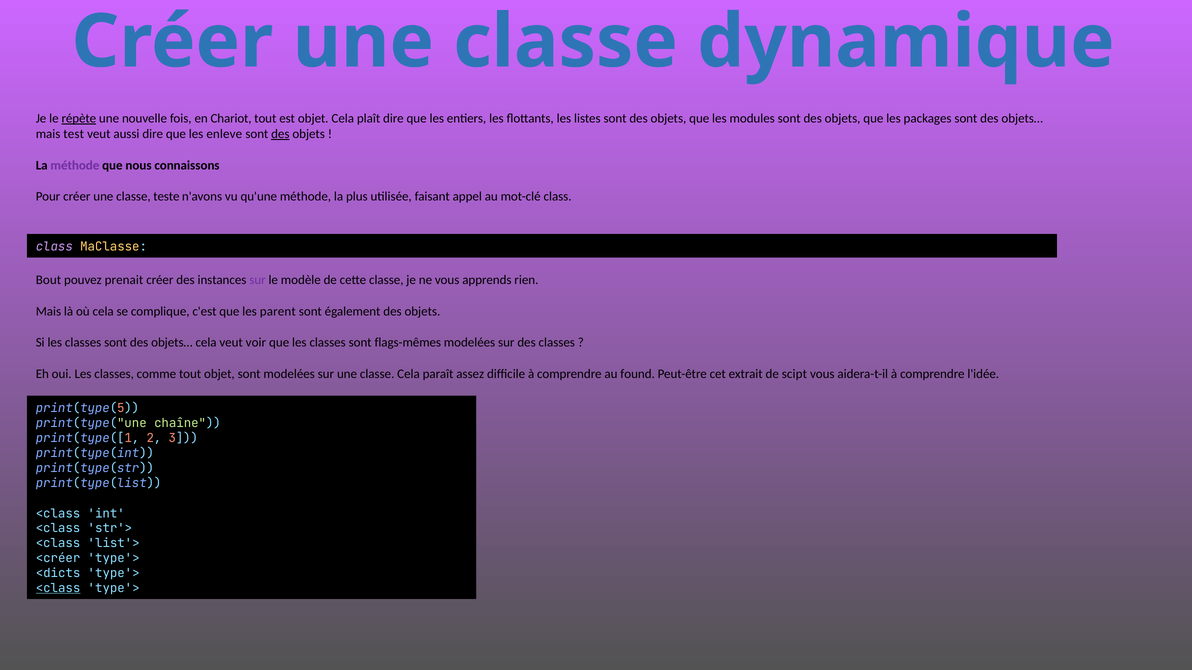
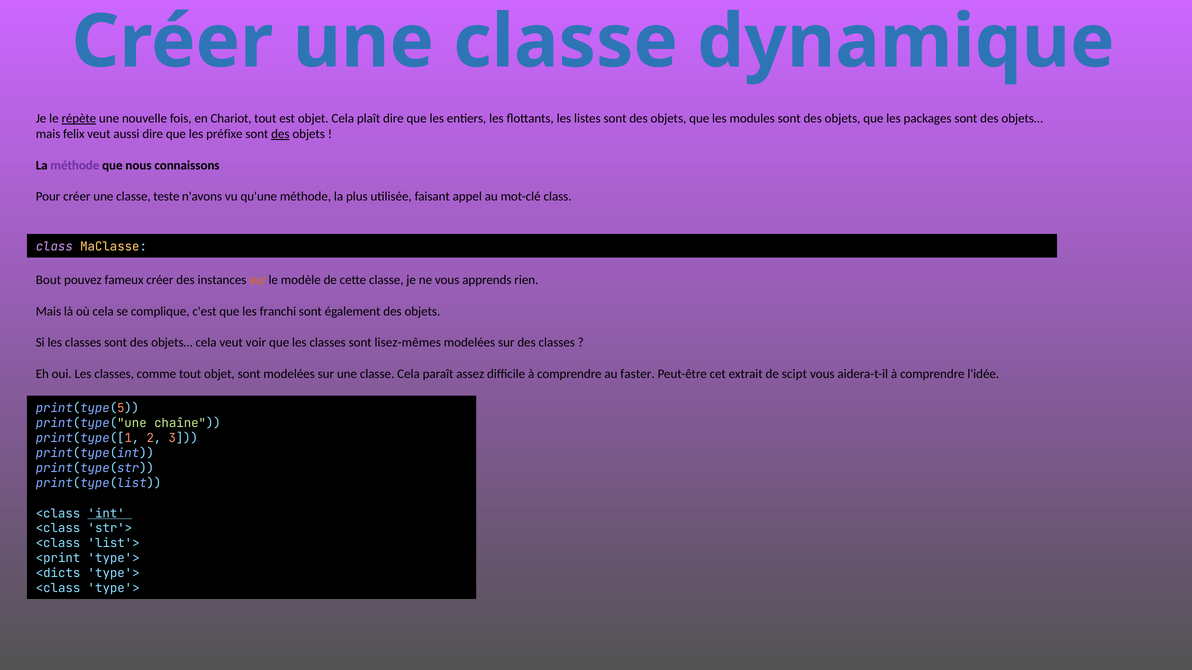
test: test -> felix (74, 134)
enleve: enleve -> préfixe (224, 134)
prenait: prenait -> fameux (124, 280)
sur colour: purple -> orange (258, 280)
parent: parent -> franchi (278, 312)
flags-mêmes: flags-mêmes -> lisez-mêmes (408, 343)
found: found -> faster (638, 374)
int'> underline: none -> present (110, 514)
<créer: <créer -> <print (58, 559)
<class underline: present -> none (58, 588)
